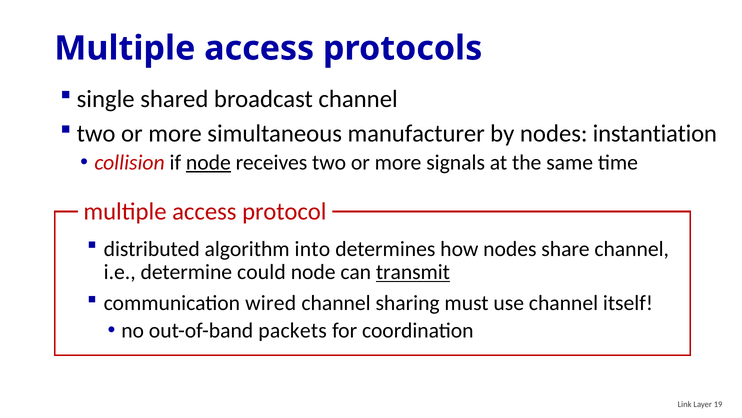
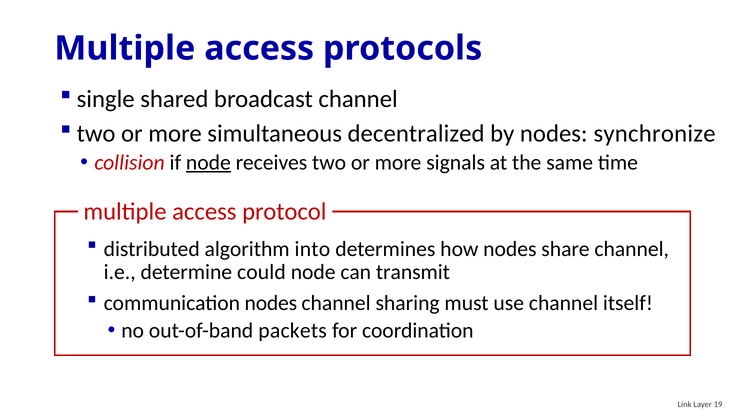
manufacturer: manufacturer -> decentralized (416, 133)
instantiation: instantiation -> synchronize (655, 133)
transmit underline: present -> none (413, 272)
communication wired: wired -> nodes (271, 303)
